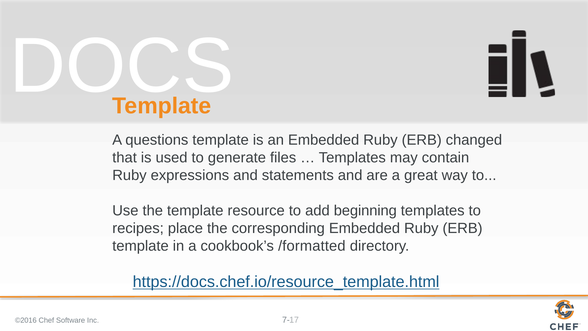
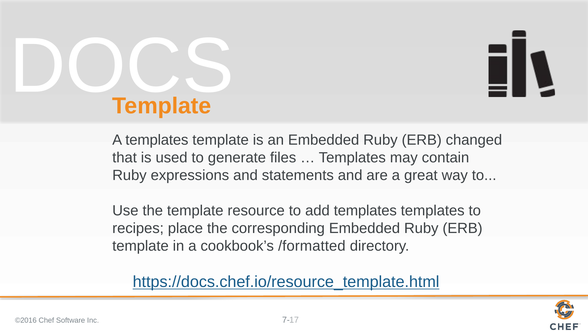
A questions: questions -> templates (157, 140)
add beginning: beginning -> templates (365, 211)
